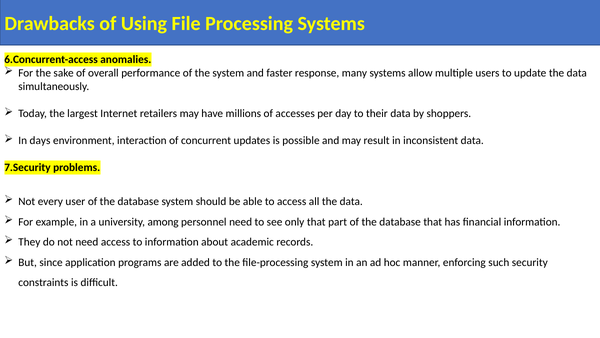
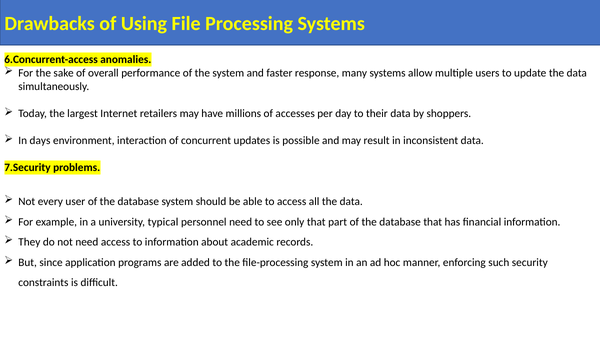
among: among -> typical (163, 221)
